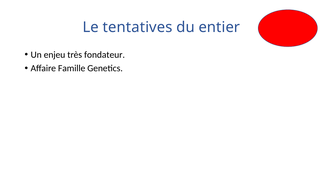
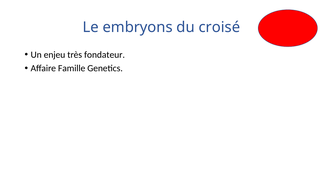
tentatives: tentatives -> embryons (138, 27)
entier: entier -> croisé (219, 27)
